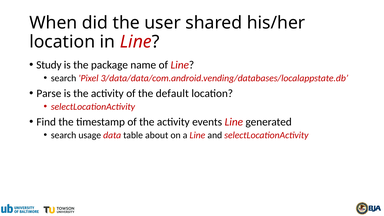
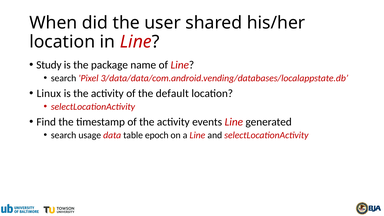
Parse: Parse -> Linux (49, 93)
about: about -> epoch (157, 135)
